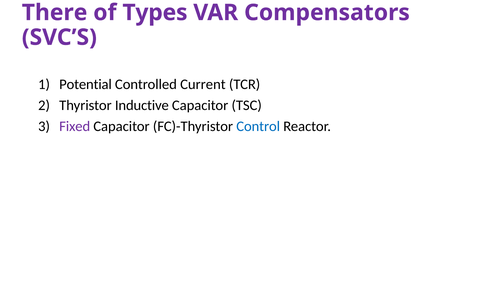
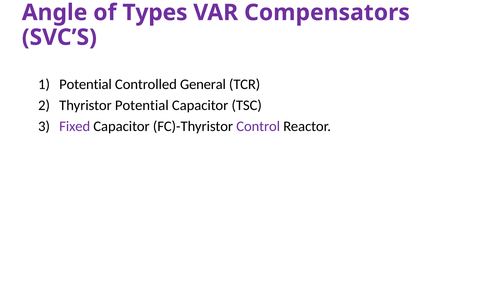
There: There -> Angle (55, 13)
Current: Current -> General (203, 85)
Thyristor Inductive: Inductive -> Potential (142, 106)
Control colour: blue -> purple (258, 126)
